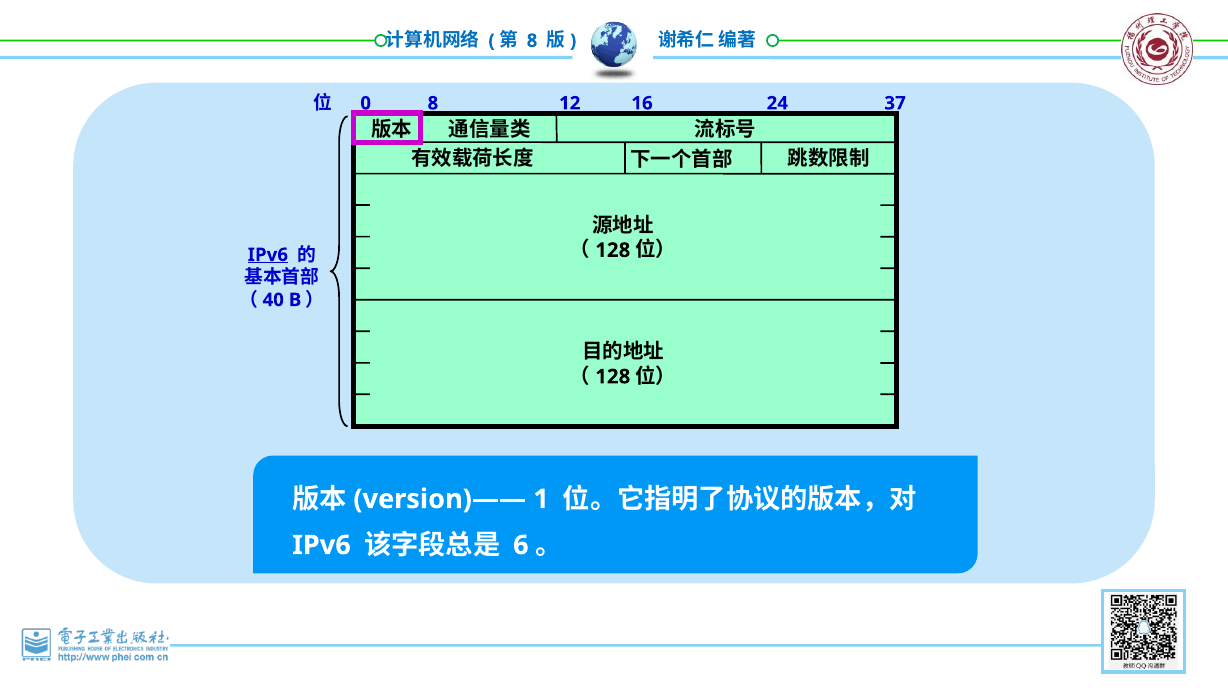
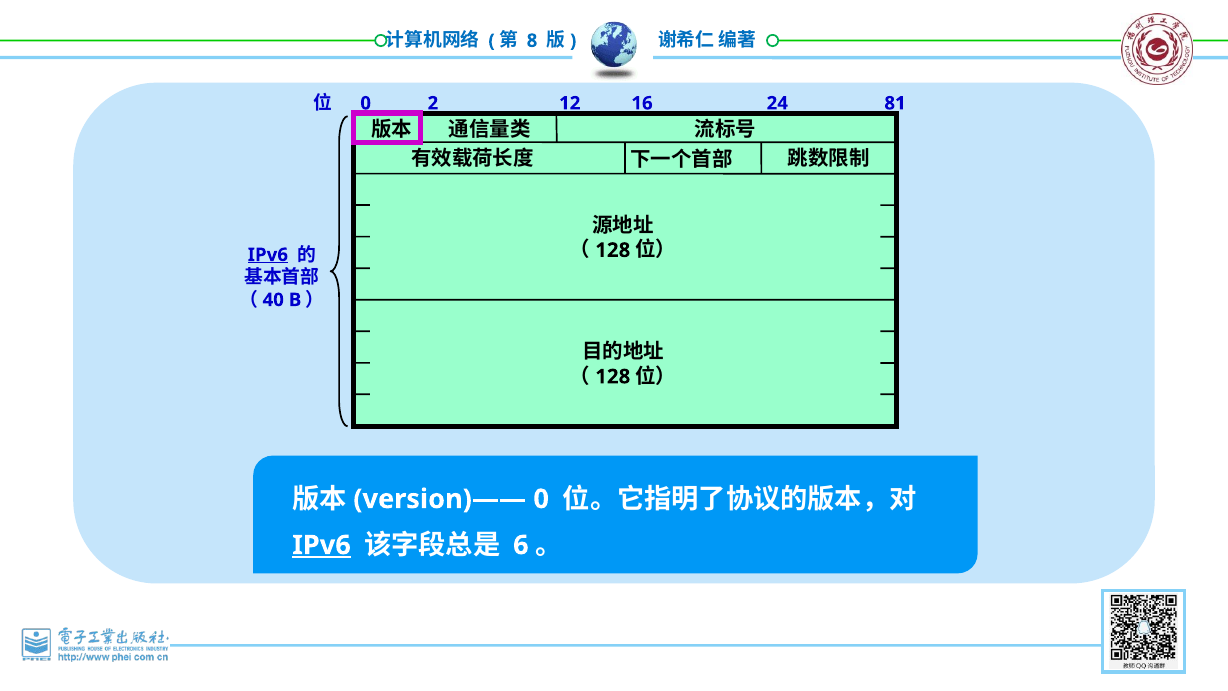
8: 8 -> 2 (433, 103)
37: 37 -> 81 (895, 103)
1: 1 -> 0 (541, 499)
IPv6 underline: none -> present (322, 545)
